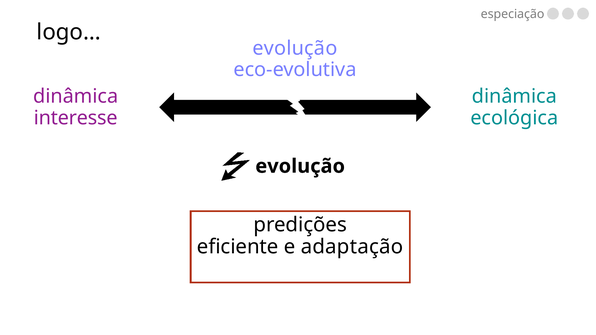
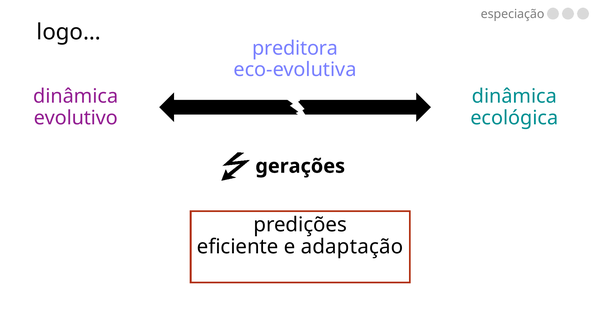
evolução: evolução -> preditora (295, 48)
interesse: interesse -> evolutivo (76, 118)
evolução: evolução -> gerações (300, 166)
